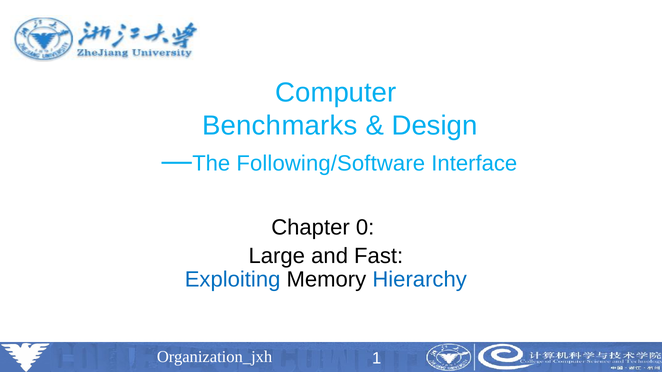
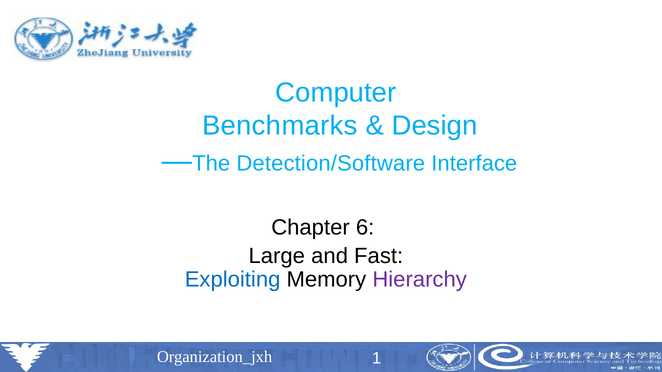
Following/Software: Following/Software -> Detection/Software (331, 164)
0: 0 -> 6 (365, 228)
Hierarchy colour: blue -> purple (420, 280)
